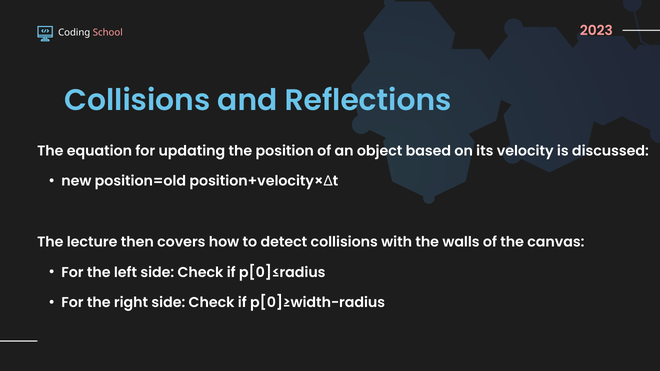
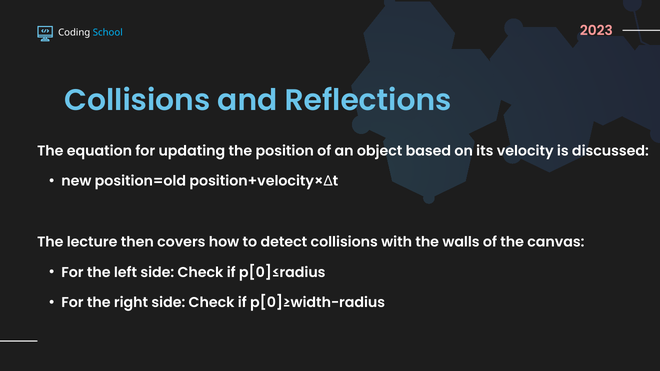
School colour: pink -> light blue (108, 33)
